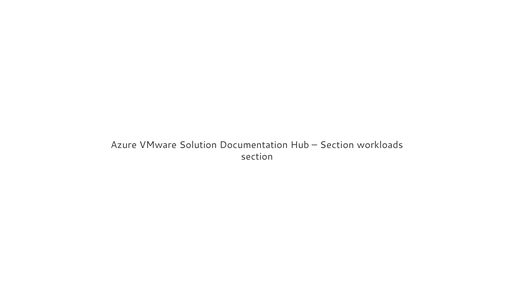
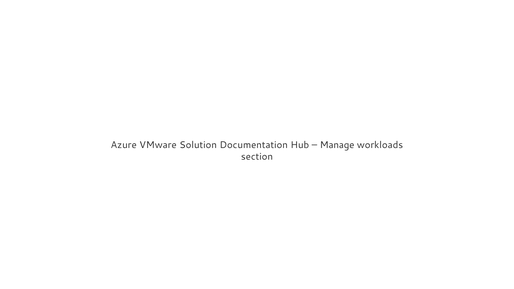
Section: Section -> Manage (337, 145)
